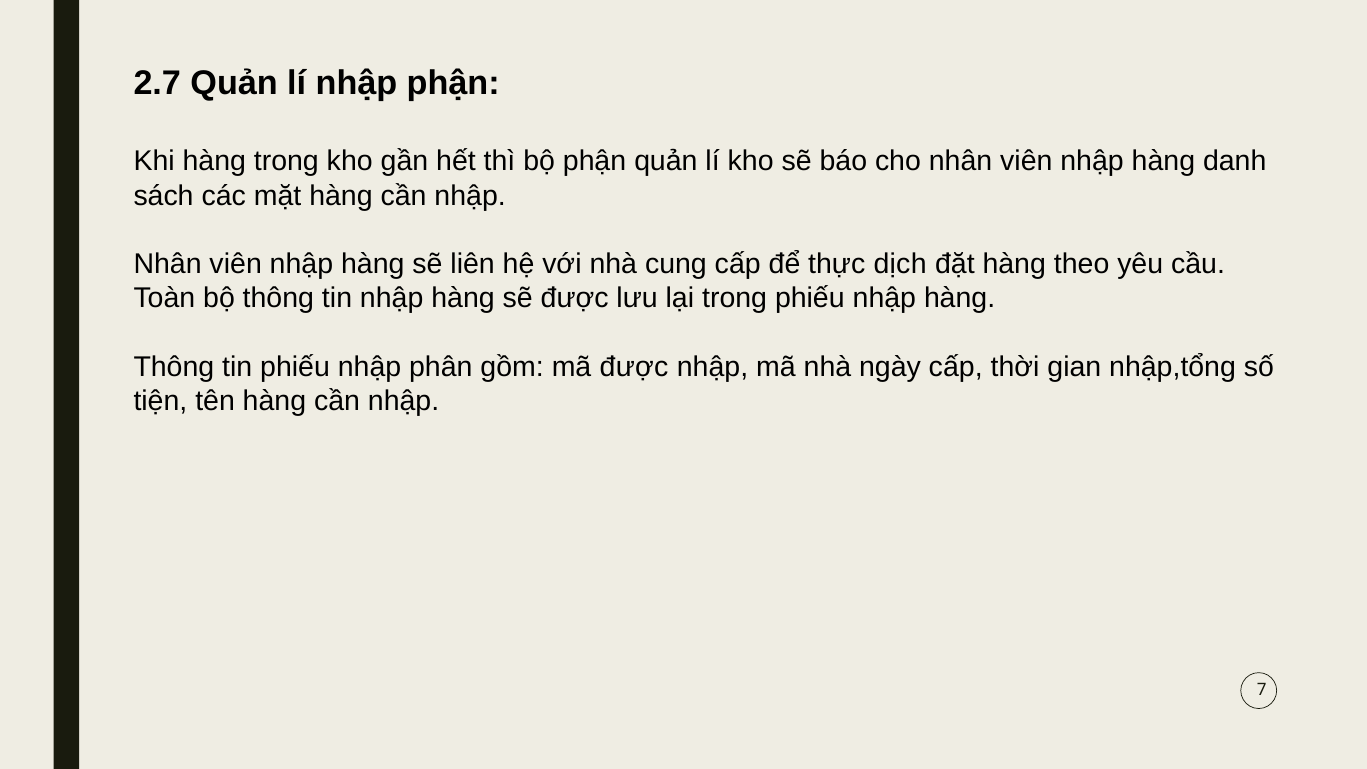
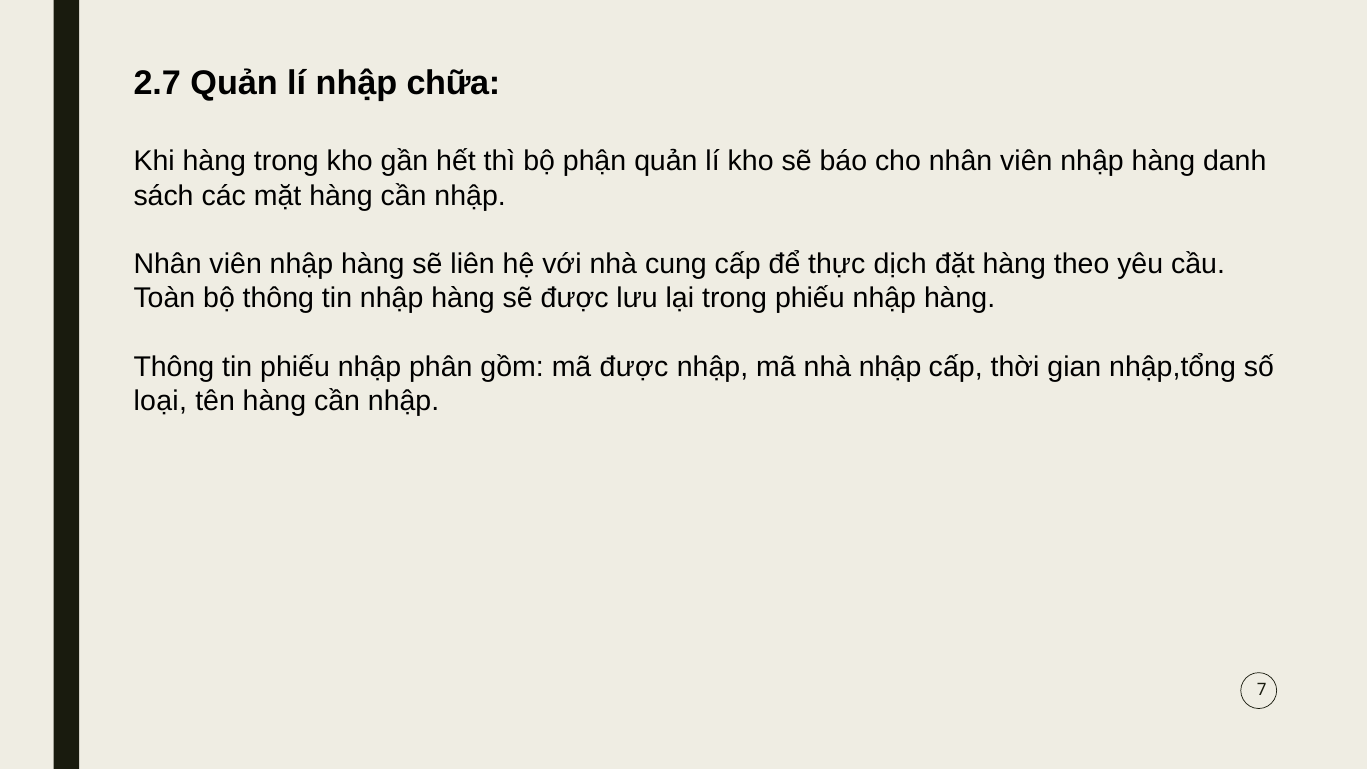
nhập phận: phận -> chữa (453, 83)
nhà ngày: ngày -> nhập (890, 367)
tiện: tiện -> loại (160, 401)
